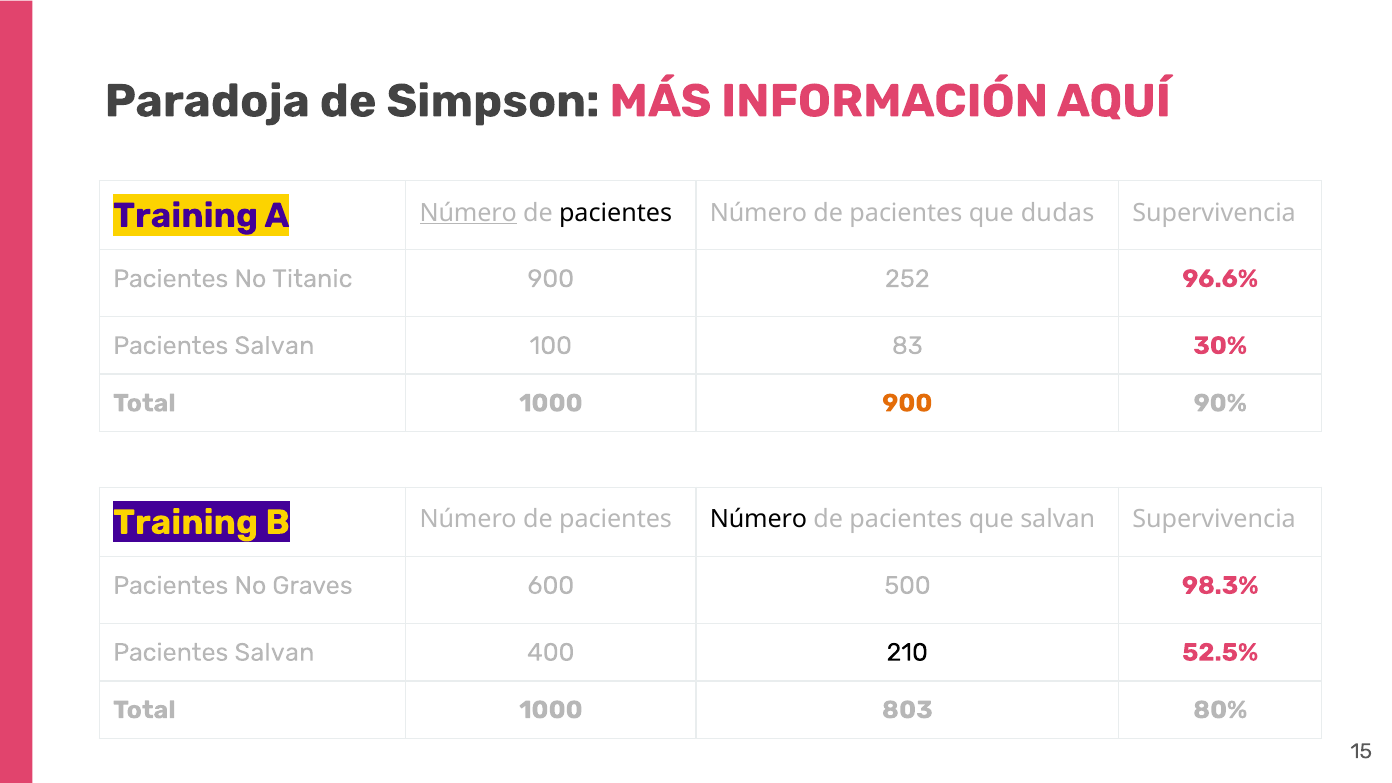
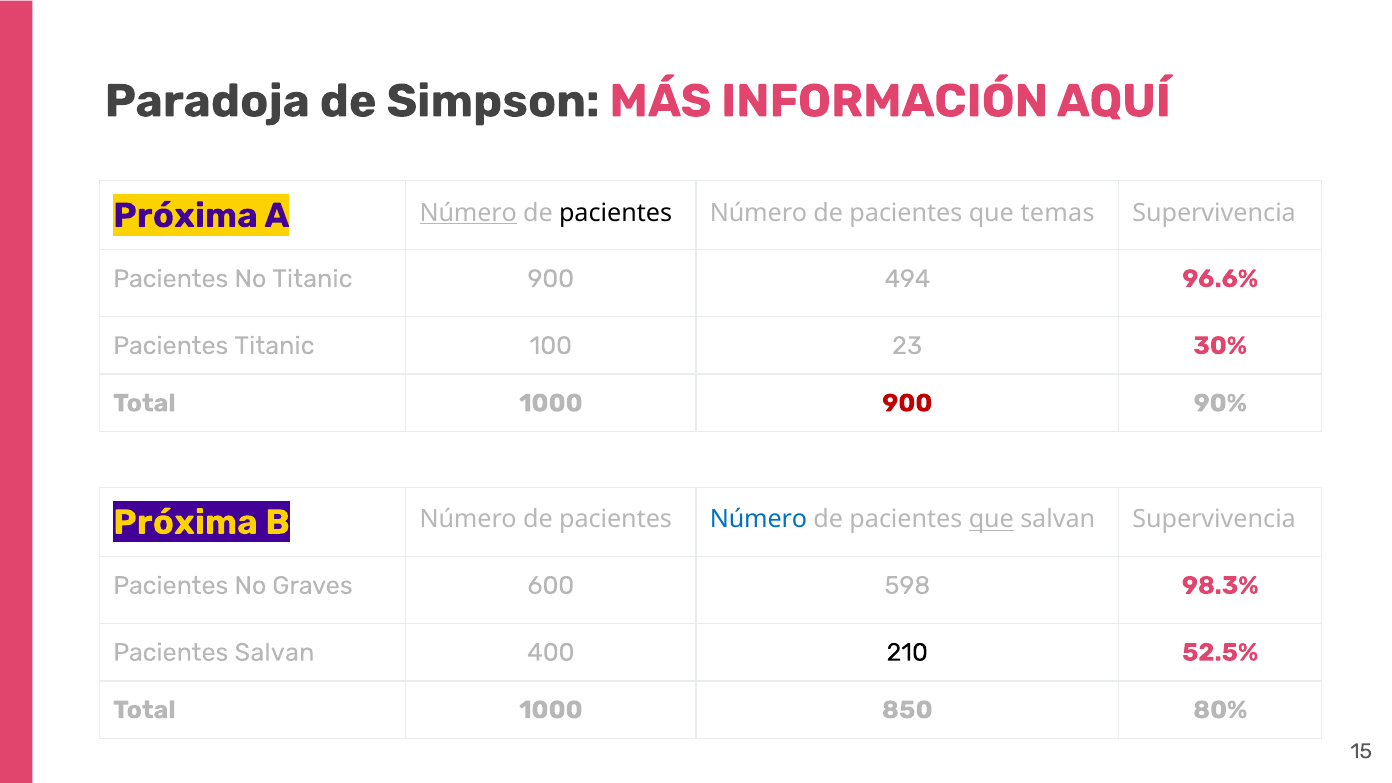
Training: Training -> Próxima (185, 216)
dudas: dudas -> temas (1058, 213)
252: 252 -> 494 (908, 279)
Salvan: Salvan -> Titanic (275, 346)
83: 83 -> 23 (907, 346)
900 colour: orange -> red (907, 403)
Training: Training -> Próxima (185, 522)
Número colour: black -> blue (758, 520)
que underline: none -> present (991, 520)
500: 500 -> 598 (907, 586)
803: 803 -> 850 (907, 710)
